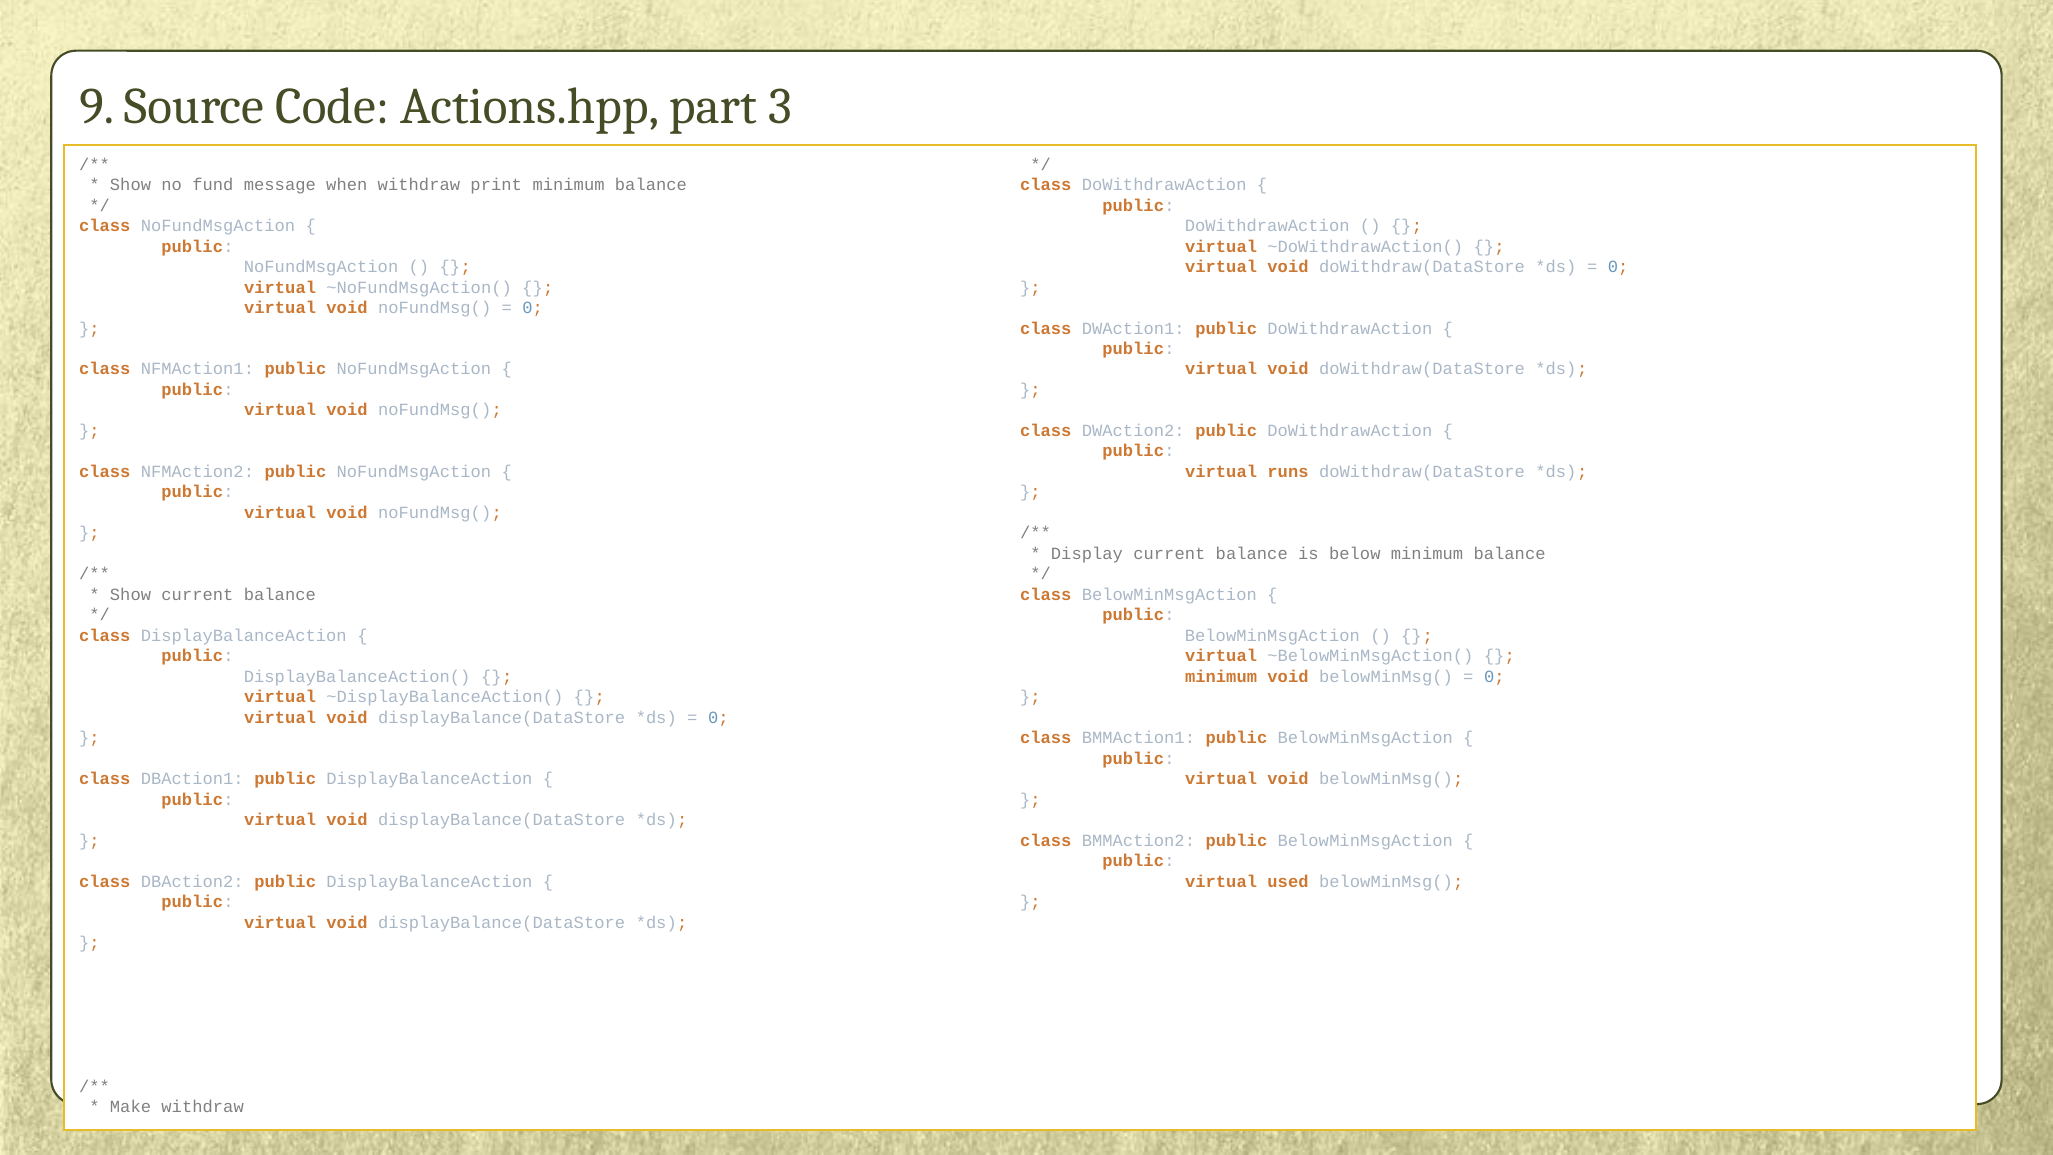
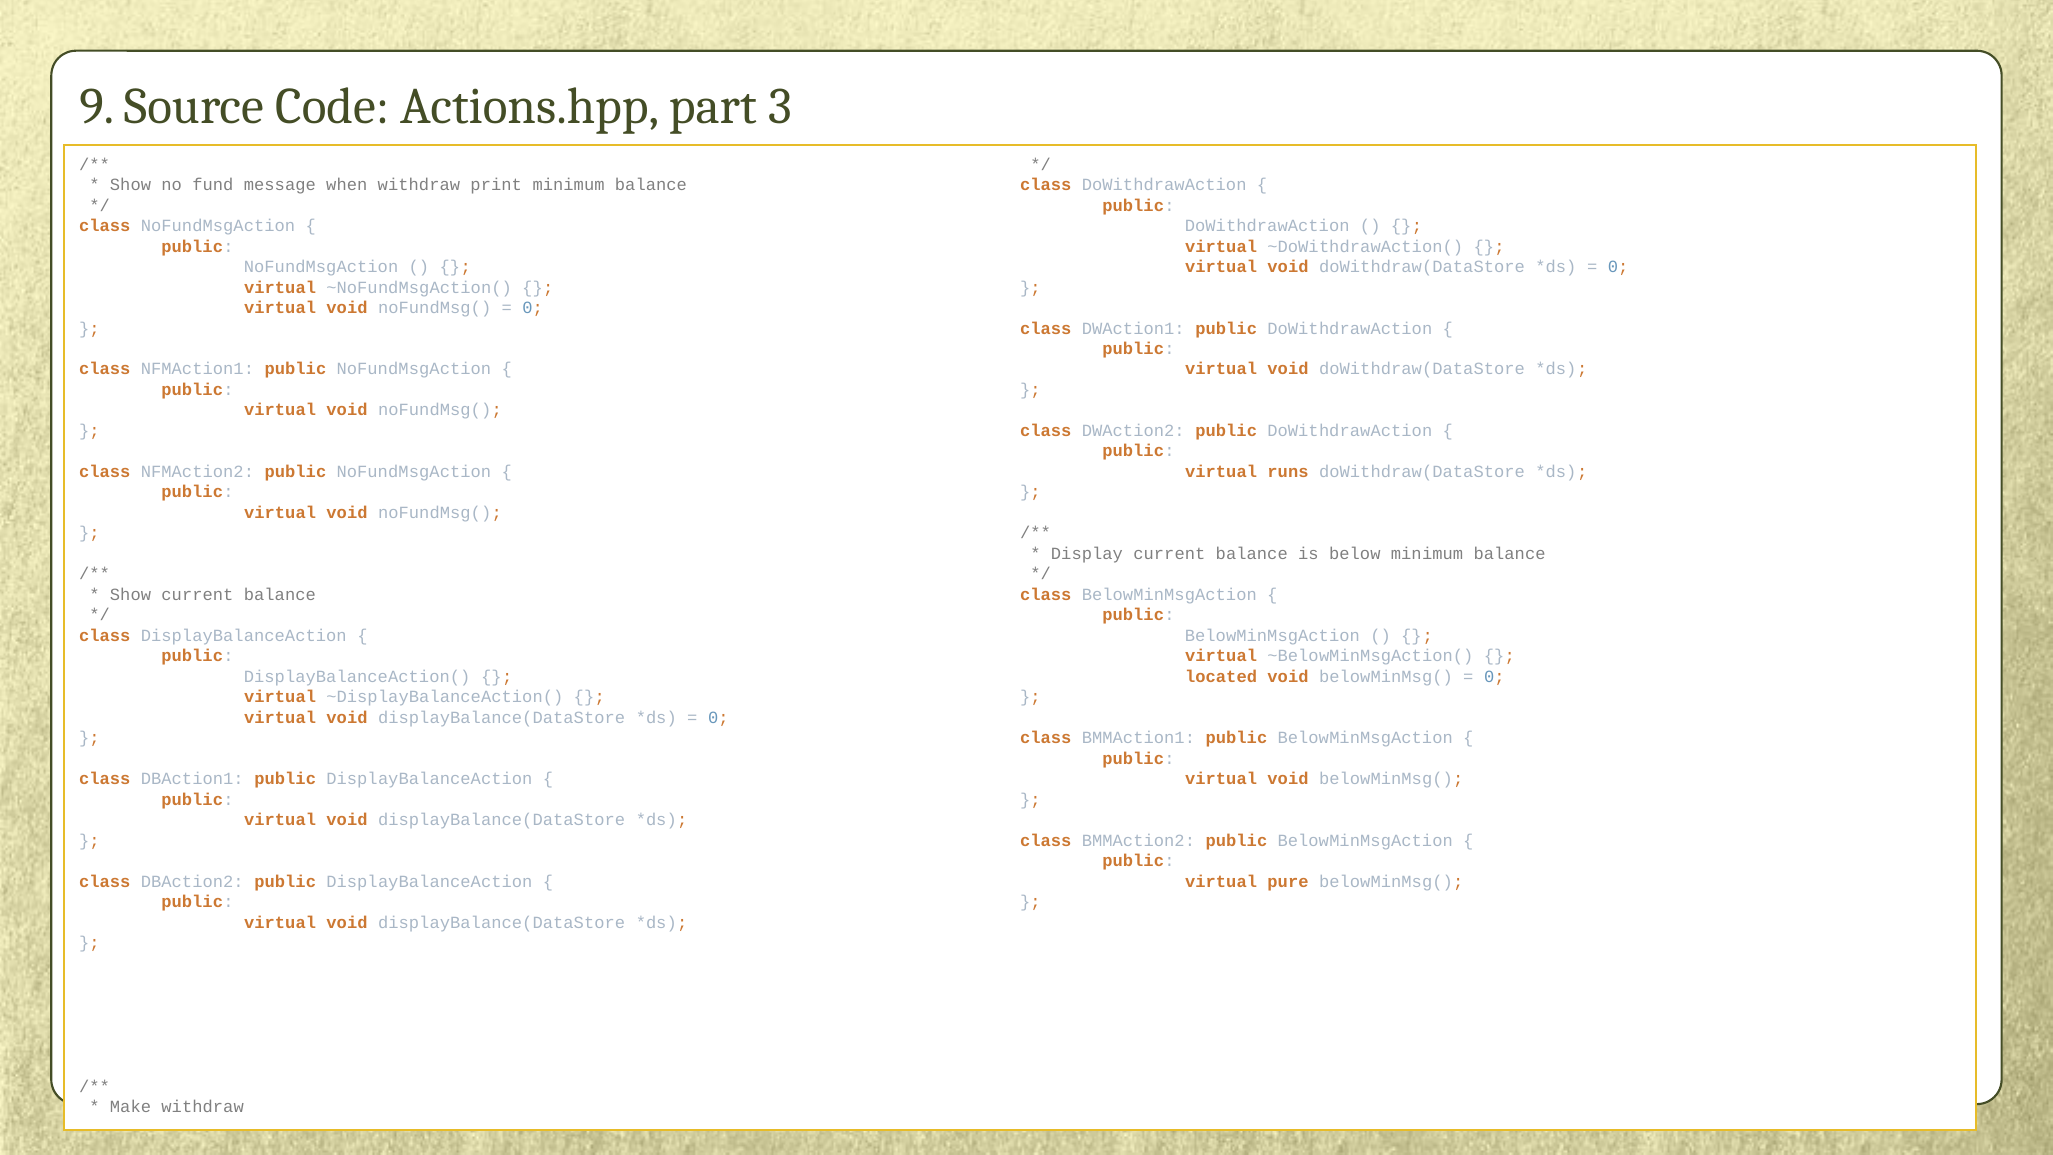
minimum: minimum -> located (1221, 677)
used: used -> pure (1288, 882)
